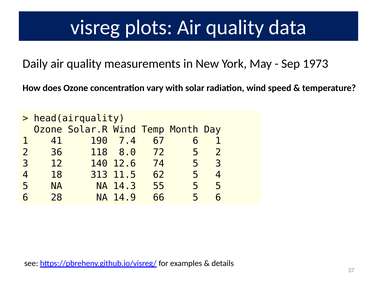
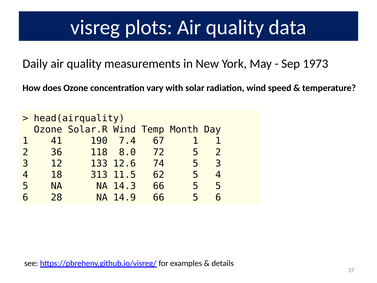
67 6: 6 -> 1 (195, 141)
140: 140 -> 133 (99, 163)
14.3 55: 55 -> 66 (159, 186)
